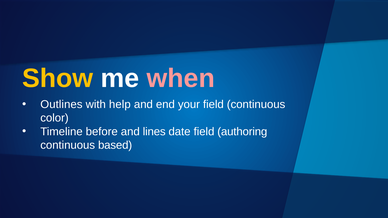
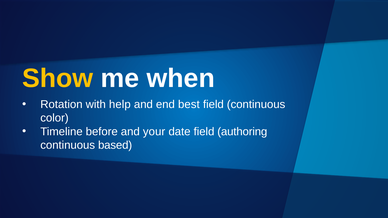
when colour: pink -> white (181, 78)
Outlines: Outlines -> Rotation (61, 105)
your: your -> best (189, 105)
lines: lines -> your (154, 132)
